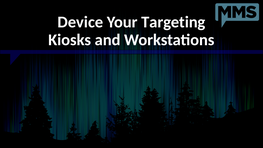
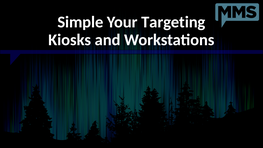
Device: Device -> Simple (80, 22)
